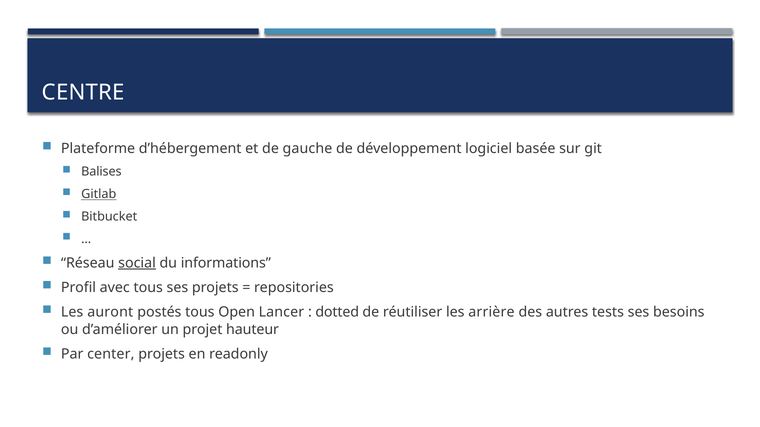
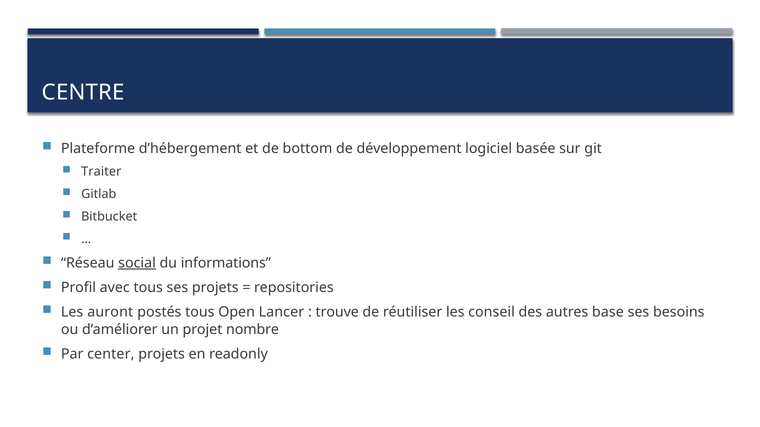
gauche: gauche -> bottom (308, 149)
Balises: Balises -> Traiter (101, 172)
Gitlab underline: present -> none (99, 194)
dotted: dotted -> trouve (337, 313)
arrière: arrière -> conseil (492, 313)
tests: tests -> base (608, 313)
hauteur: hauteur -> nombre (253, 330)
